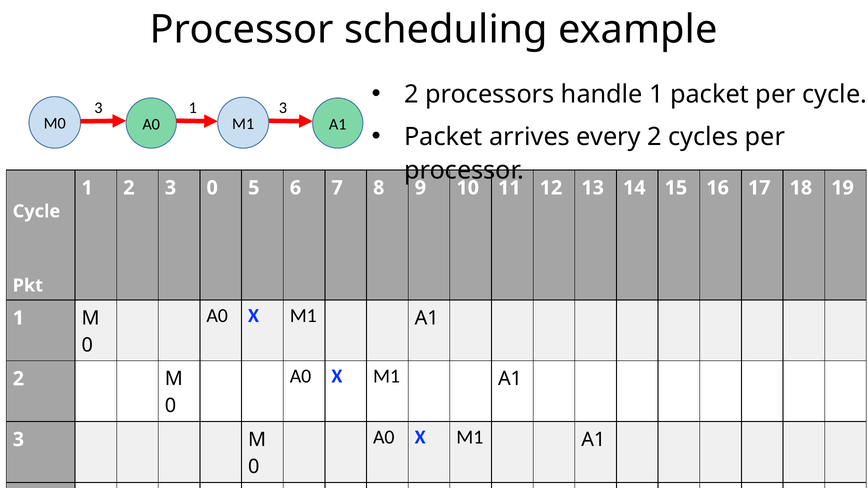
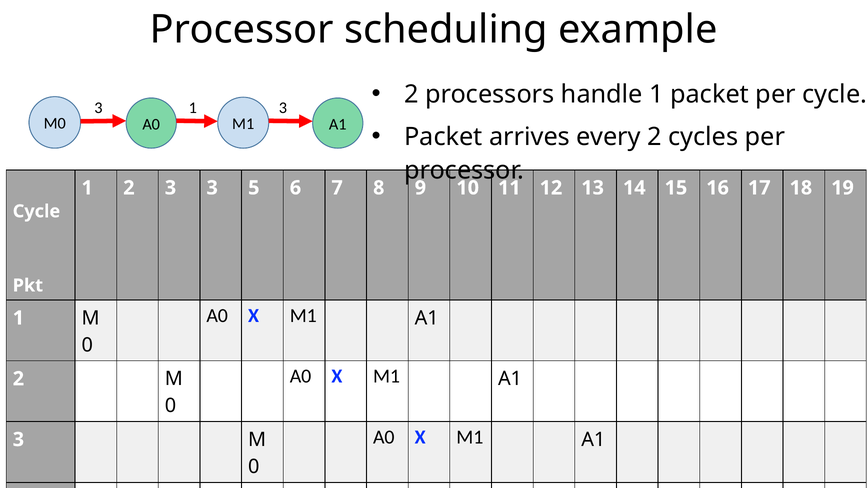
3 0: 0 -> 3 (212, 188)
